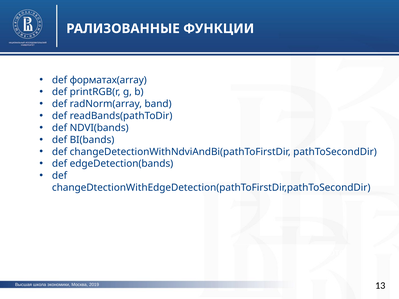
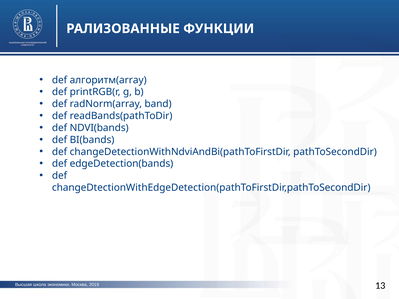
форматах(array: форматах(array -> алгоритм(array (108, 80)
